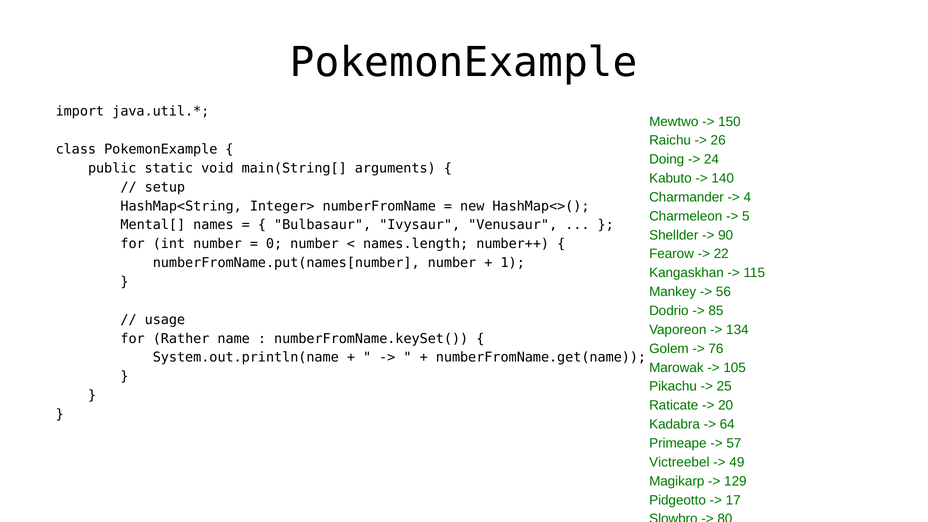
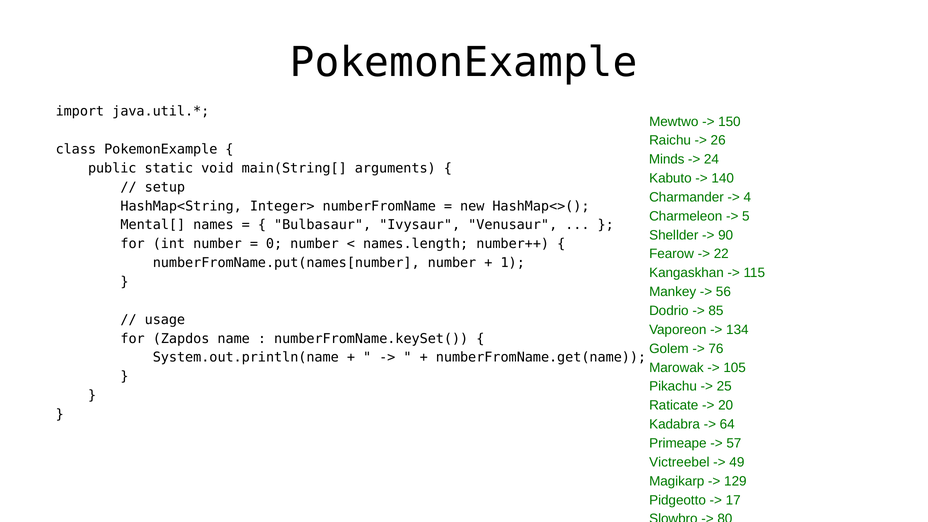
Doing: Doing -> Minds (667, 159)
for Rather: Rather -> Zapdos (181, 339)
